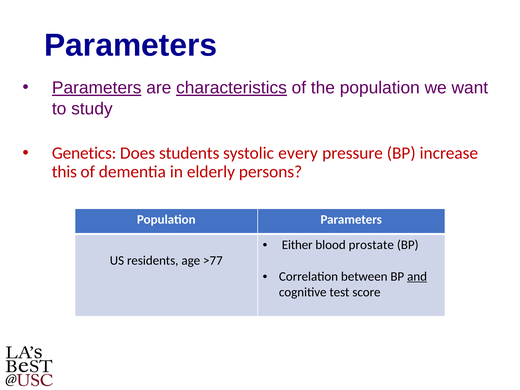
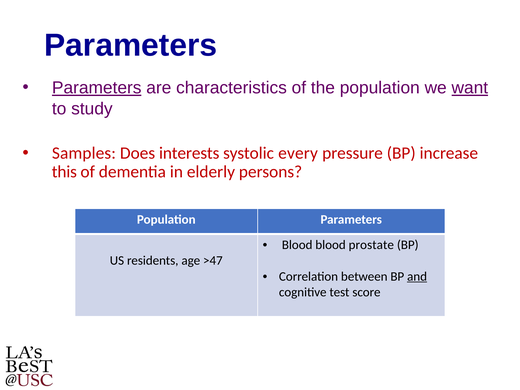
characteristics underline: present -> none (231, 88)
want underline: none -> present (470, 88)
Genetics: Genetics -> Samples (84, 153)
students: students -> interests (189, 153)
Either: Either -> Blood (297, 245)
>77: >77 -> >47 (213, 261)
